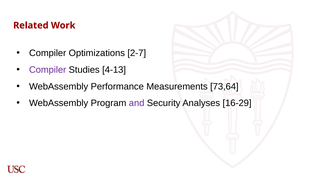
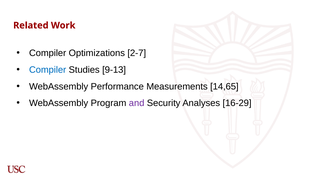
Compiler colour: purple -> blue (48, 70)
4-13: 4-13 -> 9-13 (114, 70)
73,64: 73,64 -> 14,65 (224, 86)
